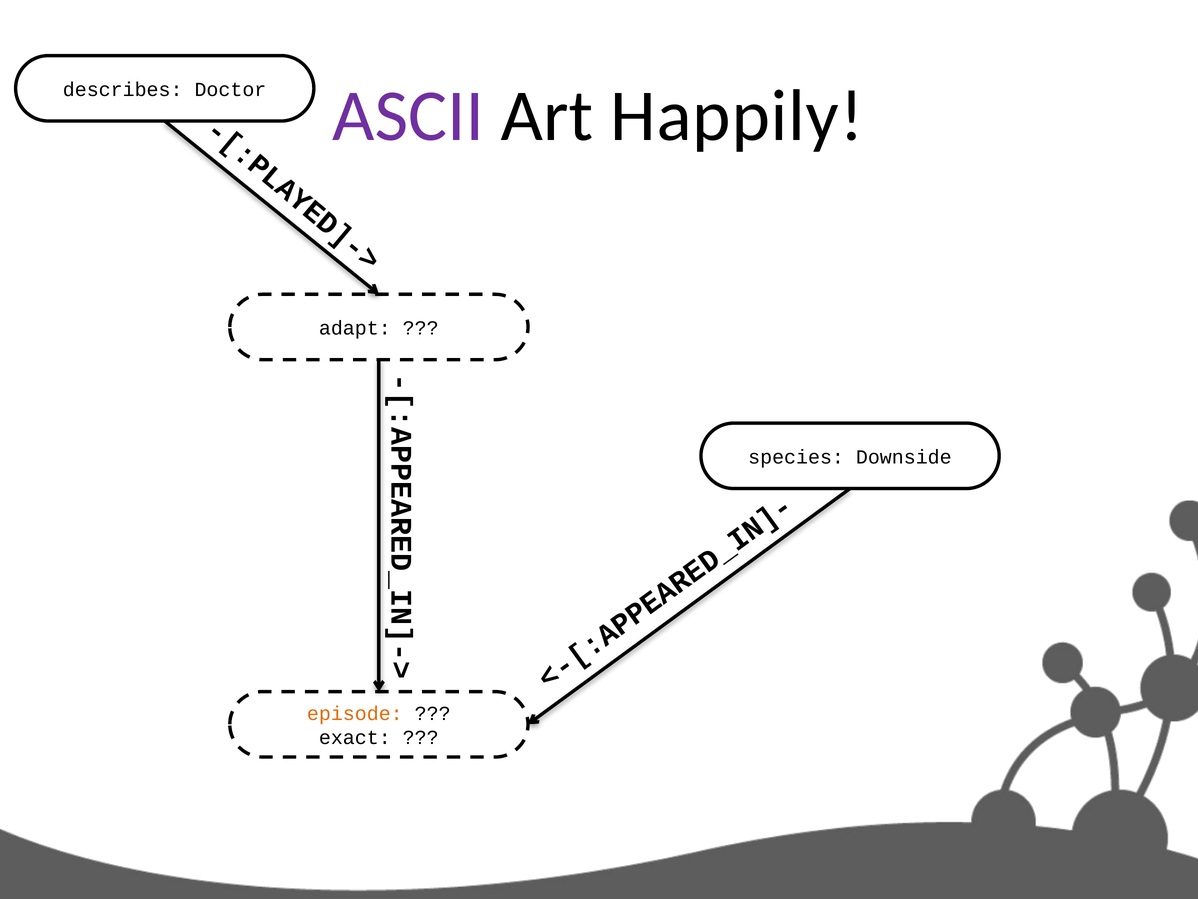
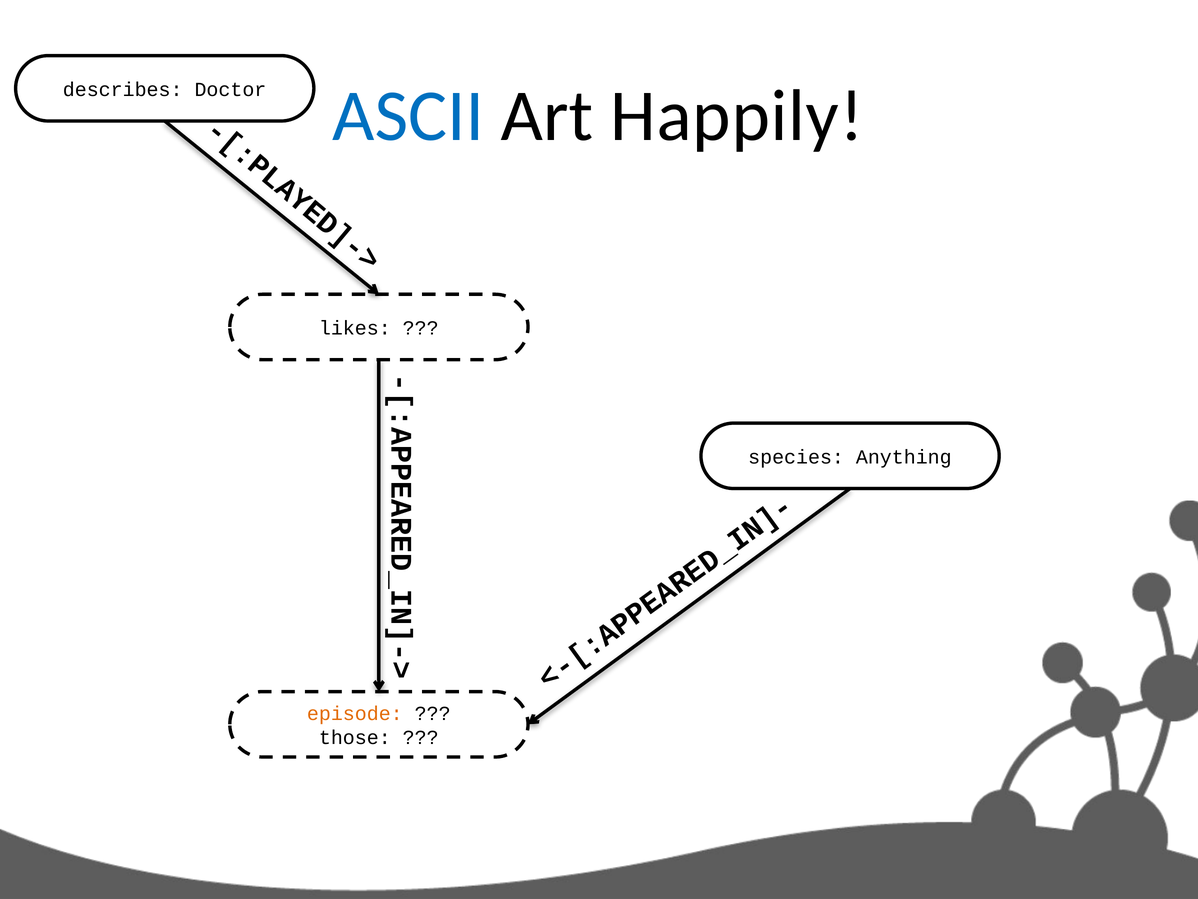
ASCII colour: purple -> blue (408, 116)
adapt: adapt -> likes (355, 328)
Downside: Downside -> Anything (904, 457)
exact: exact -> those (355, 737)
